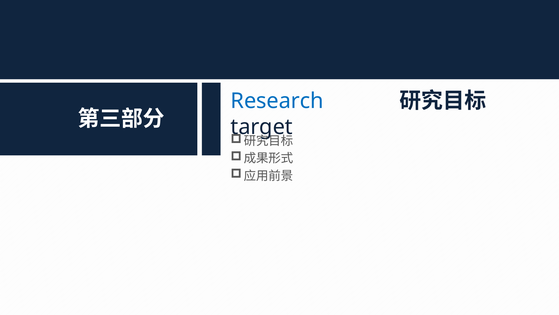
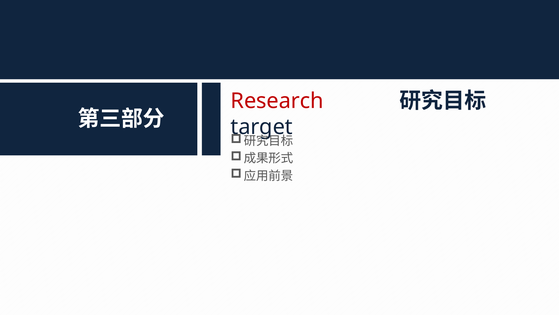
Research colour: blue -> red (277, 101)
